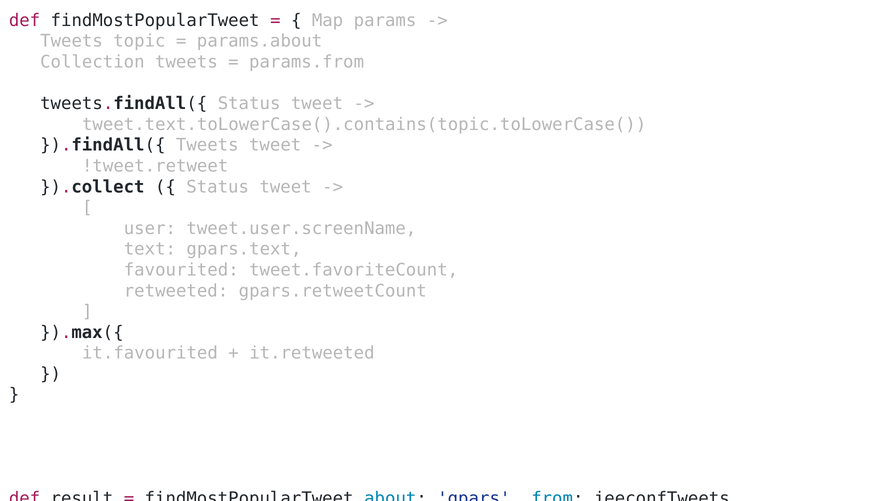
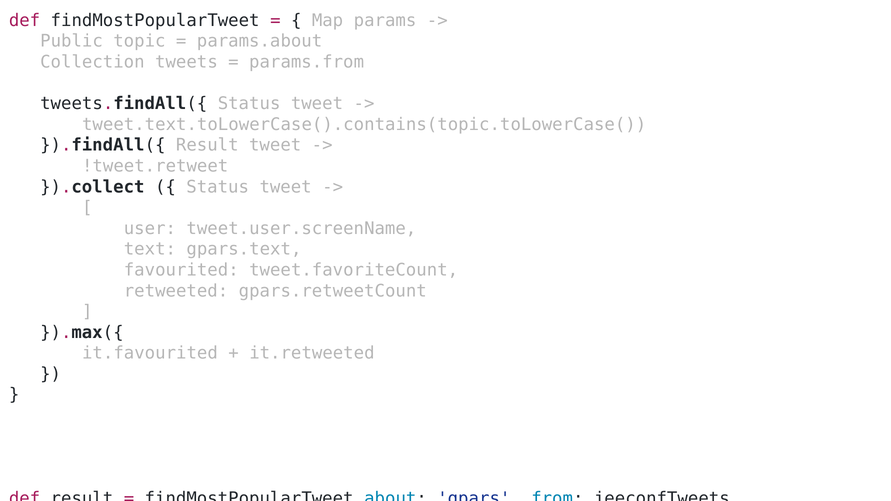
Tweets: Tweets -> Public (72, 41)
}).findAll({ Tweets: Tweets -> Result (207, 145)
